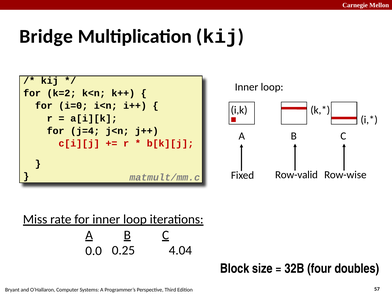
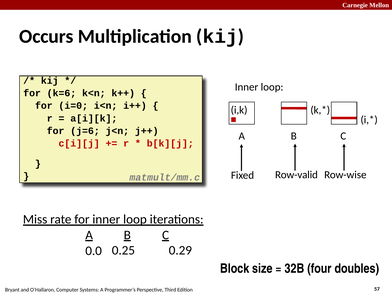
Bridge: Bridge -> Occurs (46, 36)
k=2: k=2 -> k=6 (61, 93)
j=4: j=4 -> j=6 (85, 131)
4.04: 4.04 -> 0.29 (180, 250)
